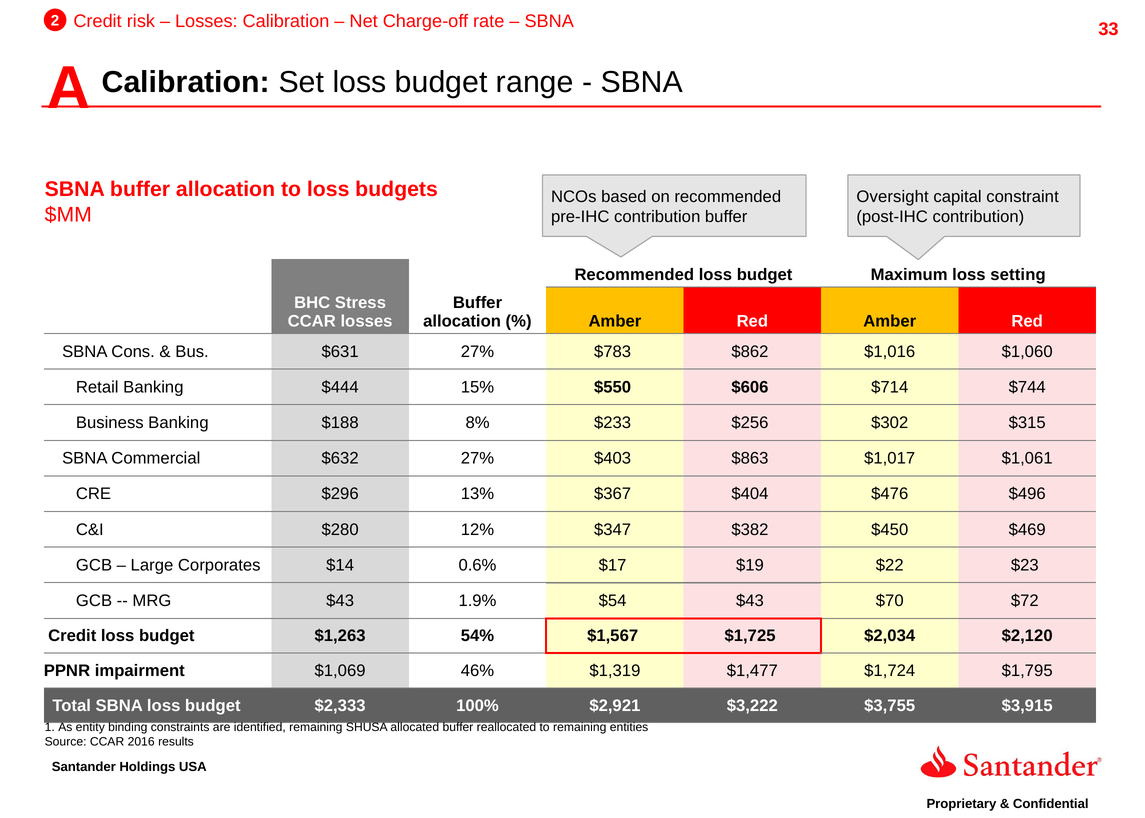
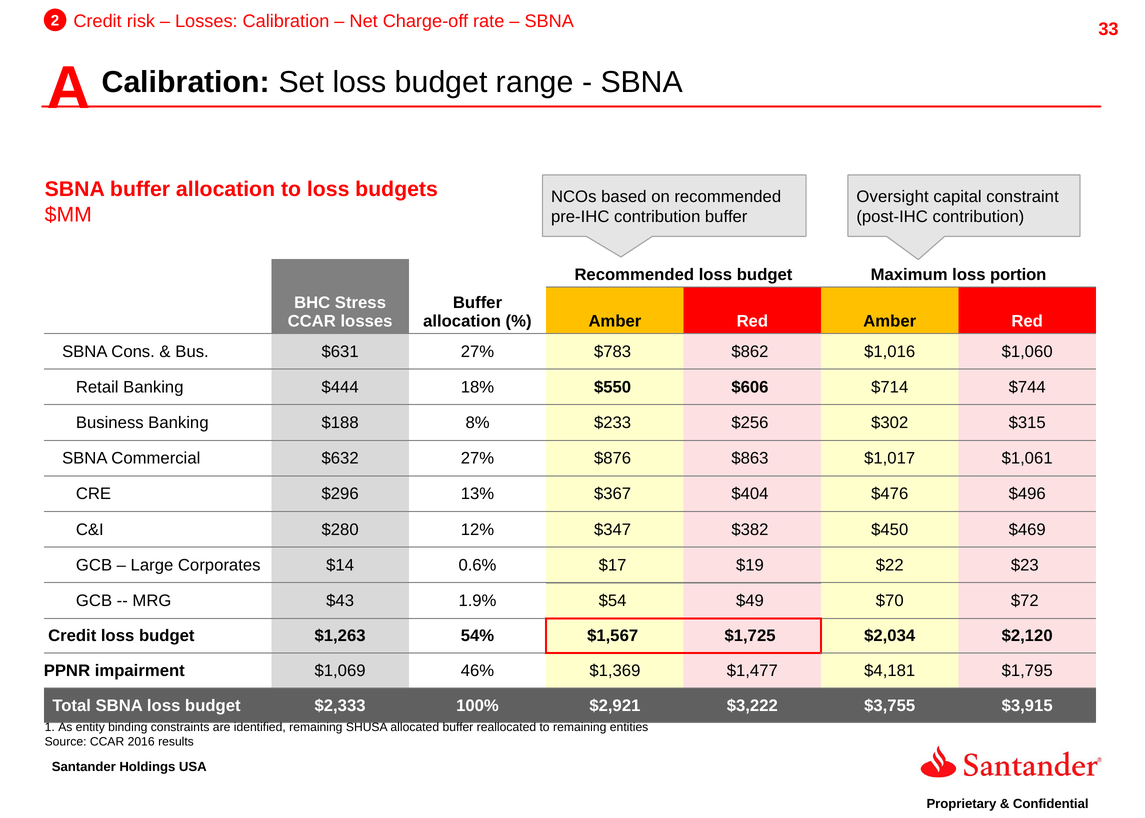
setting: setting -> portion (1018, 275)
15%: 15% -> 18% (477, 387)
$403: $403 -> $876 (613, 458)
$54 $43: $43 -> $49 (750, 601)
$1,319: $1,319 -> $1,369 (615, 671)
$1,724: $1,724 -> $4,181 (890, 671)
